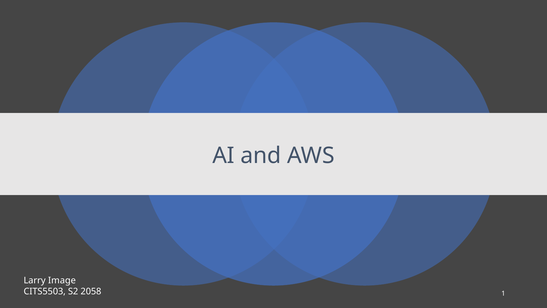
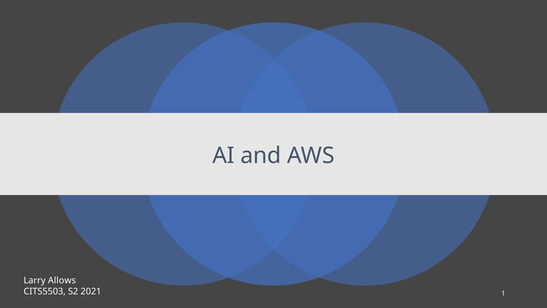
Image: Image -> Allows (62, 280)
2058: 2058 -> 2021 (91, 291)
